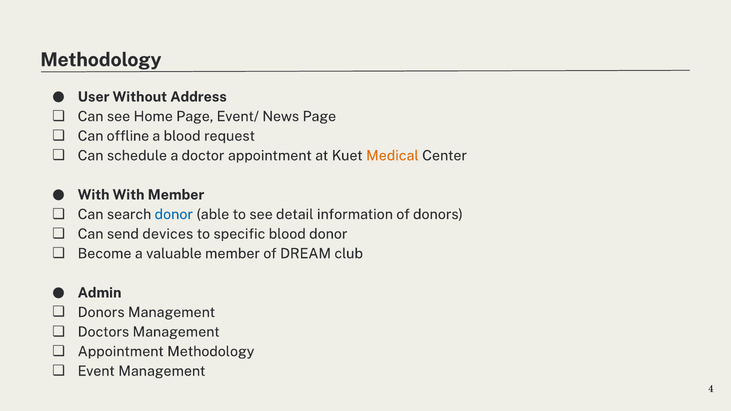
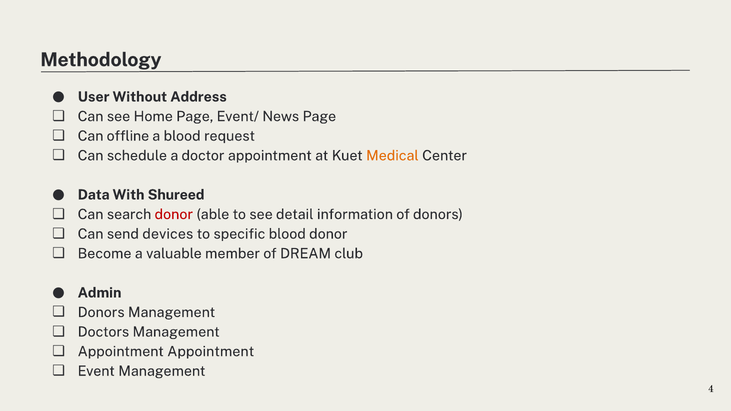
With: With -> Data (94, 195)
With Member: Member -> Shureed (176, 195)
donor colour: blue -> red (174, 214)
Appointment Methodology: Methodology -> Appointment (211, 352)
